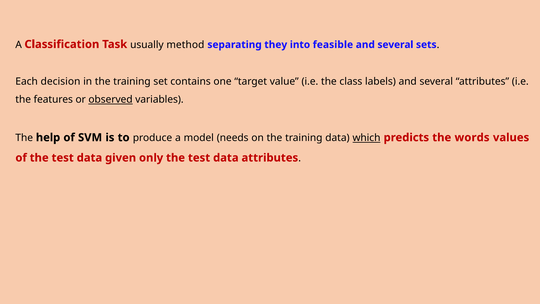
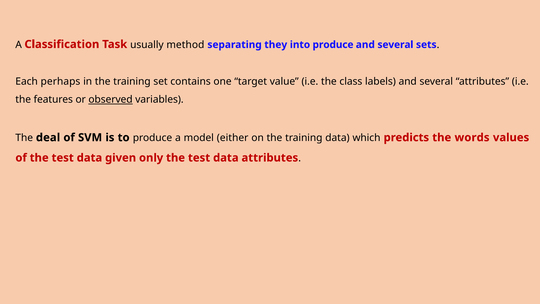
into feasible: feasible -> produce (333, 45)
decision: decision -> perhaps (60, 81)
help: help -> deal (48, 137)
needs: needs -> either (233, 138)
which underline: present -> none (366, 138)
